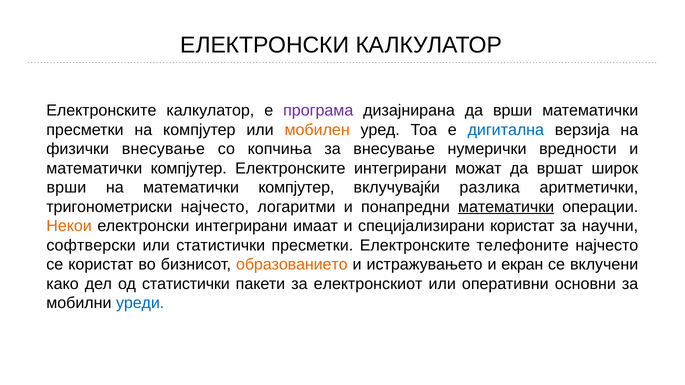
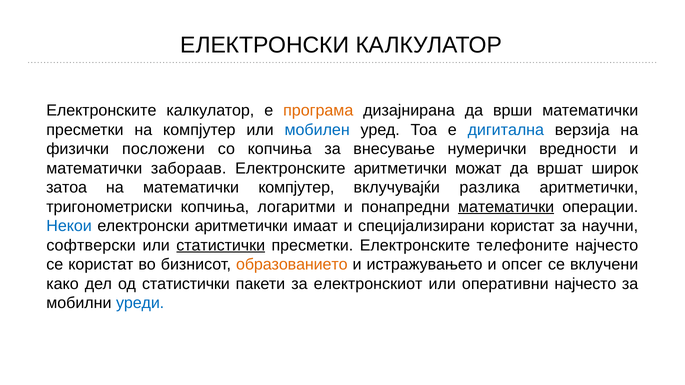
програма colour: purple -> orange (318, 111)
мобилен colour: orange -> blue (317, 130)
физички внесување: внесување -> посложени (163, 149)
компјутер: компјутер -> забораав (189, 168)
Електронските интегрирани: интегрирани -> аритметички (400, 168)
врши: врши -> затоа (67, 188)
тригонометриски најчесто: најчесто -> копчиња (215, 207)
Некои colour: orange -> blue (69, 226)
електронски интегрирани: интегрирани -> аритметички (241, 226)
статистички underline: none -> present (221, 245)
екран: екран -> опсег (522, 265)
оперативни основни: основни -> најчесто (585, 284)
